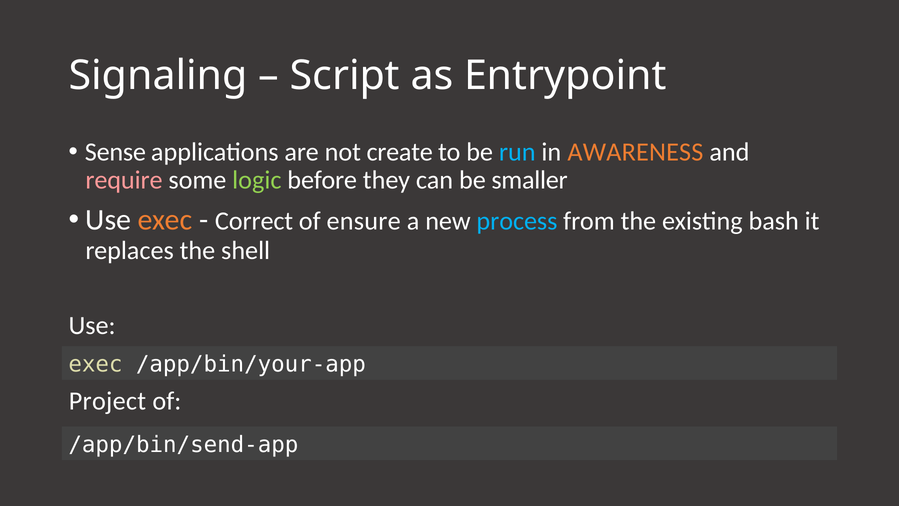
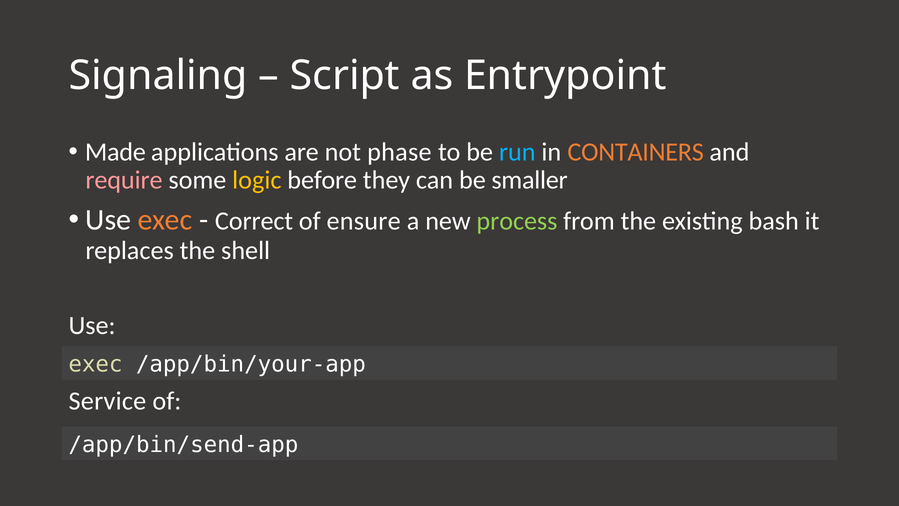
Sense: Sense -> Made (115, 152)
create: create -> phase (399, 152)
AWARENESS: AWARENESS -> CONTAINERS (636, 152)
logic colour: light green -> yellow (257, 180)
process colour: light blue -> light green (517, 221)
Project: Project -> Service (107, 401)
